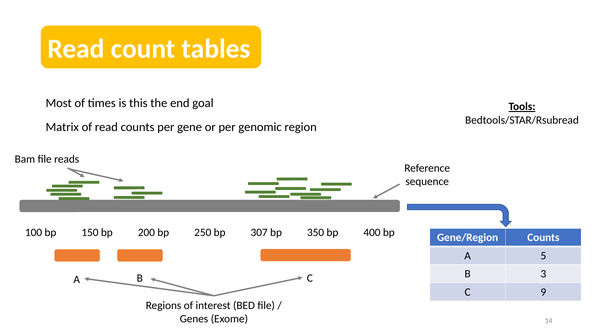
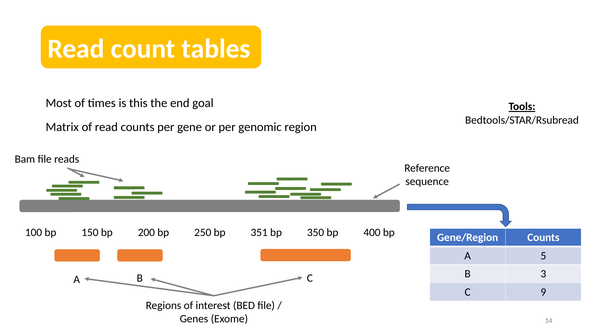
307: 307 -> 351 (259, 233)
